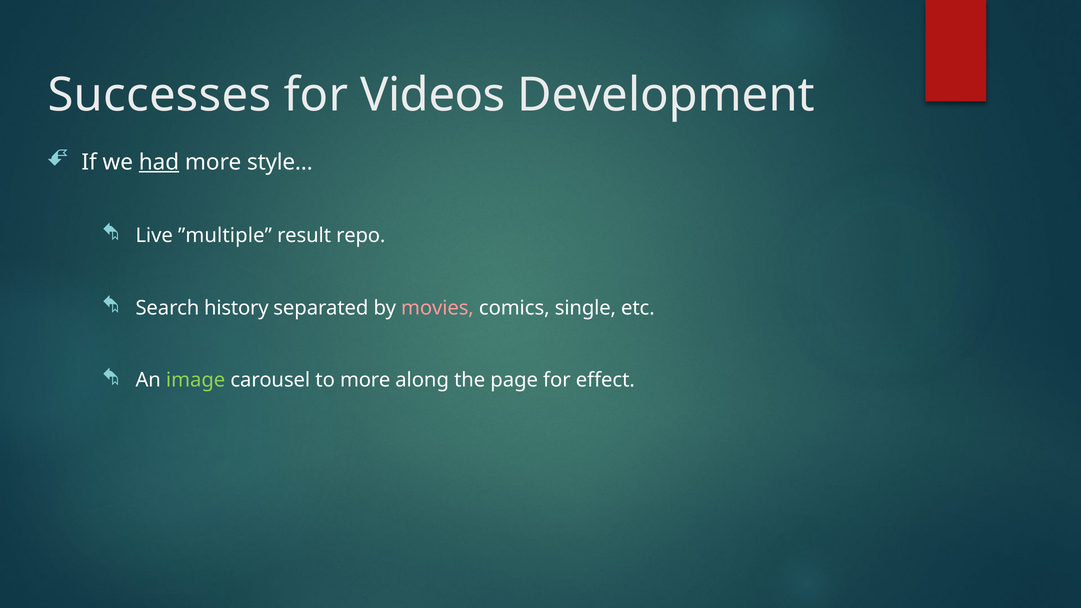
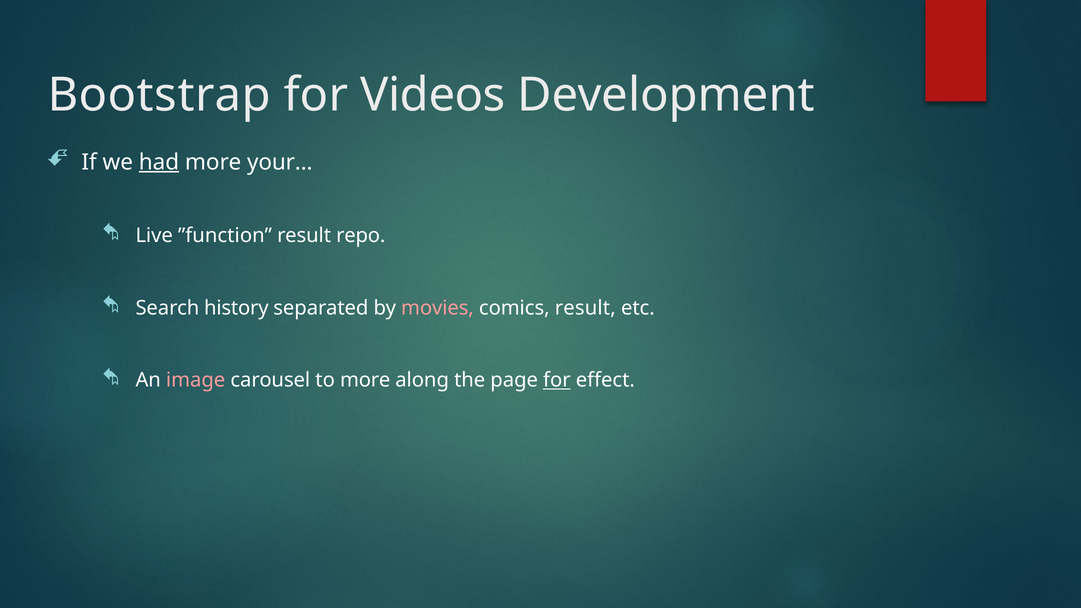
Successes: Successes -> Bootstrap (159, 95)
style…: style… -> your… (280, 162)
”multiple: ”multiple -> ”function (225, 236)
comics single: single -> result (585, 308)
image colour: light green -> pink (196, 380)
for underline: none -> present (557, 380)
